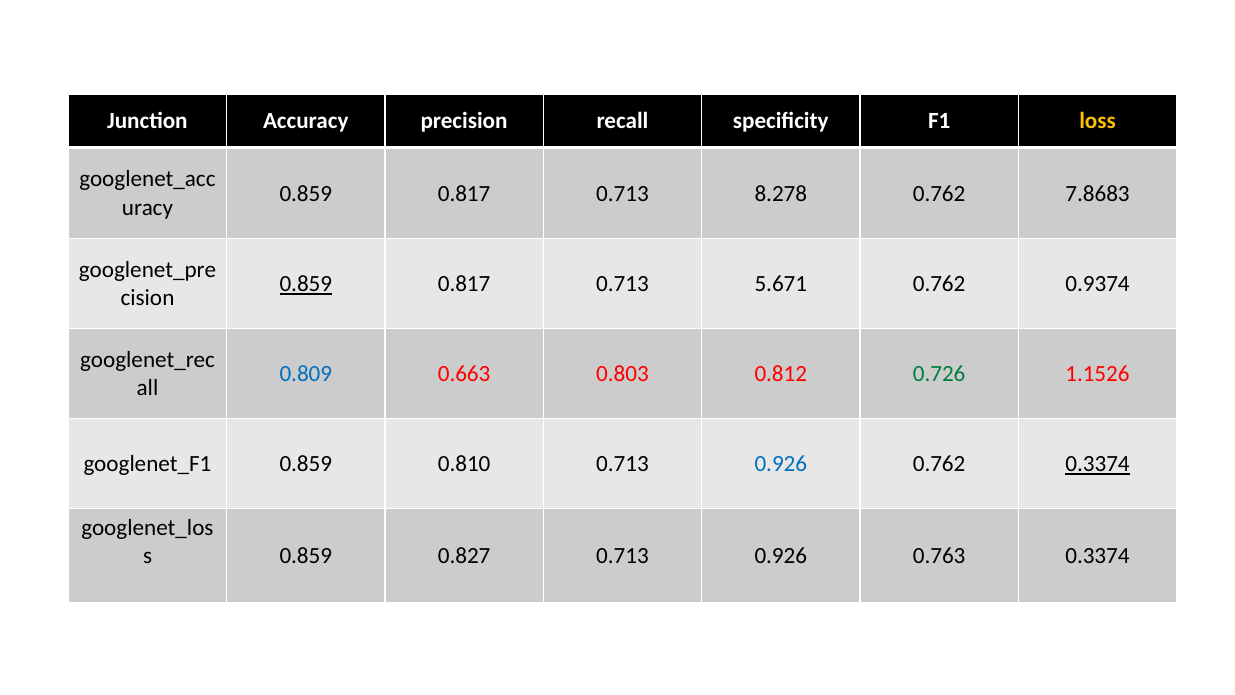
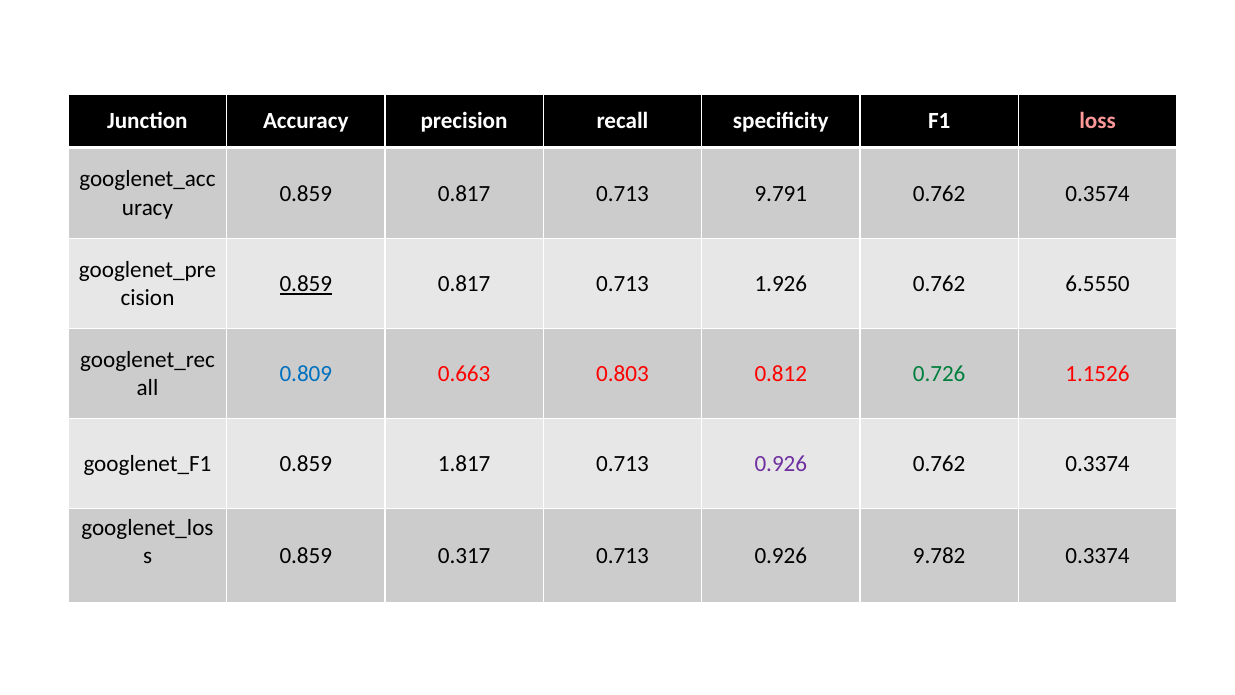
loss colour: yellow -> pink (1097, 121)
8.278: 8.278 -> 9.791 (781, 193)
7.8683: 7.8683 -> 0.3574 (1098, 193)
5.671: 5.671 -> 1.926 (781, 284)
0.9374: 0.9374 -> 6.5550 (1098, 284)
0.810: 0.810 -> 1.817 (464, 464)
0.926 colour: blue -> purple (781, 464)
0.3374 underline: present -> none (1098, 464)
0.827: 0.827 -> 0.317 (464, 556)
0.763: 0.763 -> 9.782 (939, 556)
